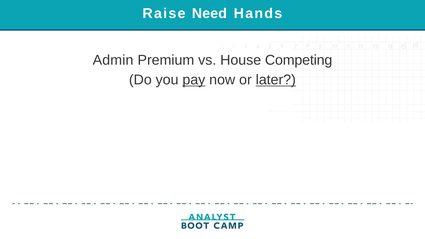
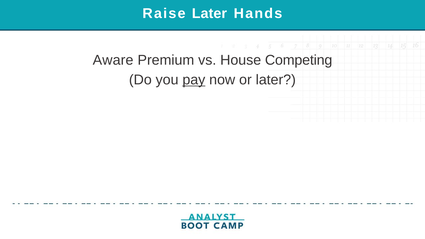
Raise Need: Need -> Later (209, 13)
Admin: Admin -> Aware (113, 60)
later underline: present -> none (276, 80)
